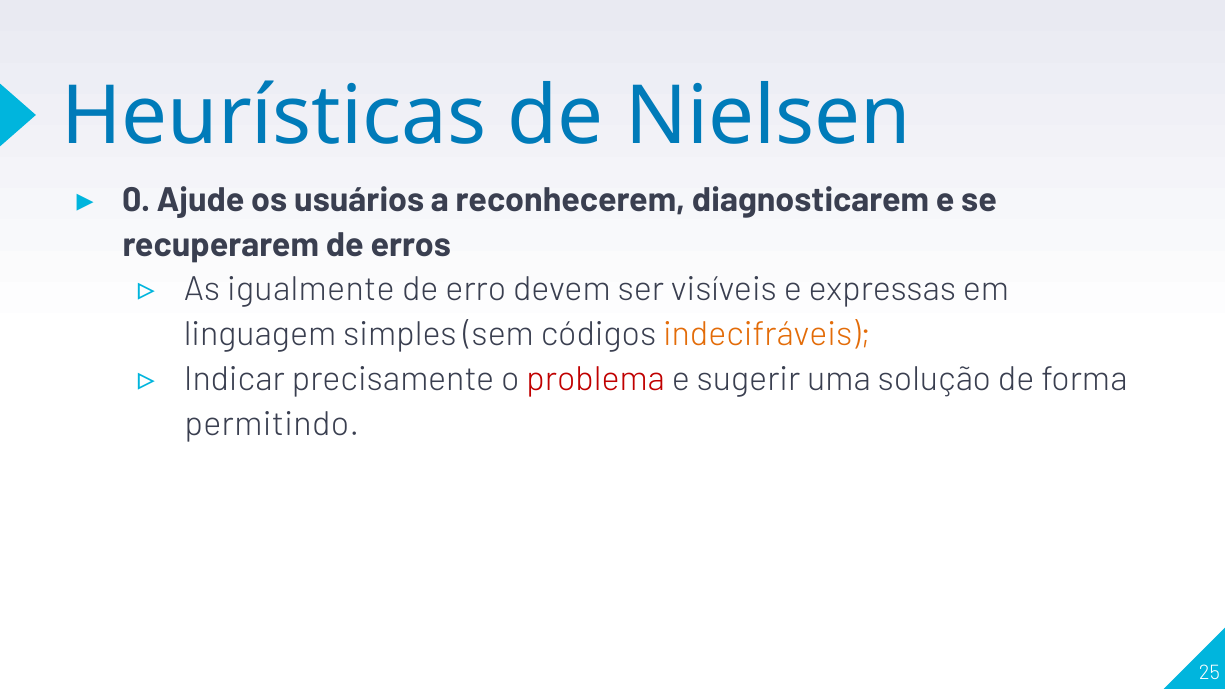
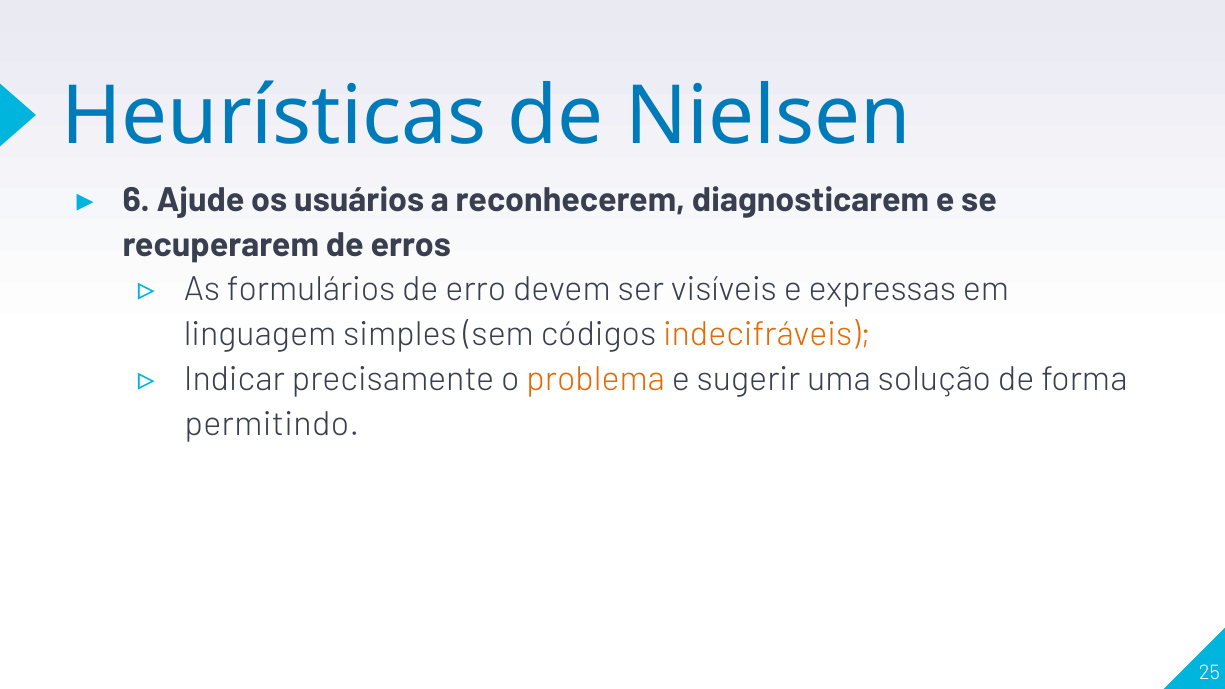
0: 0 -> 6 (136, 200)
igualmente: igualmente -> formulários (311, 290)
problema colour: red -> orange (596, 380)
